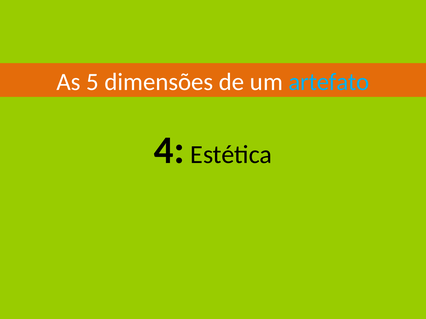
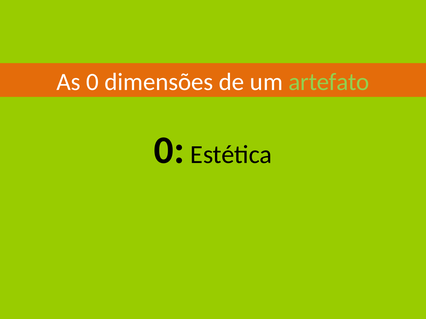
As 5: 5 -> 0 (93, 82)
artefato colour: light blue -> light green (329, 82)
4: 4 -> 0 (169, 151)
